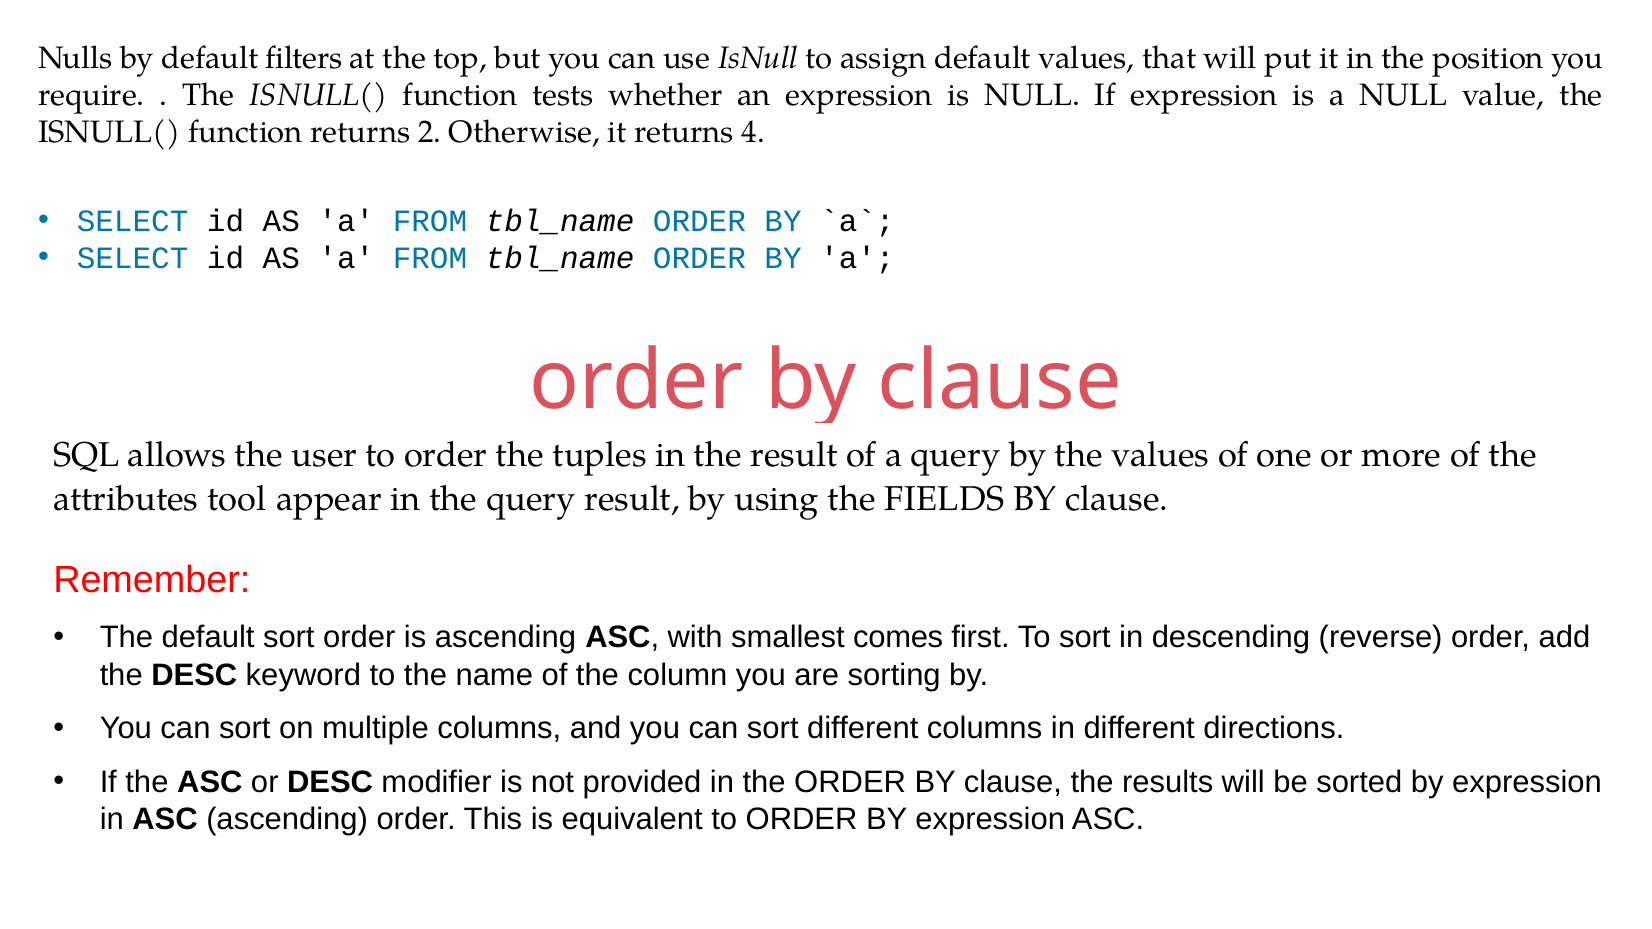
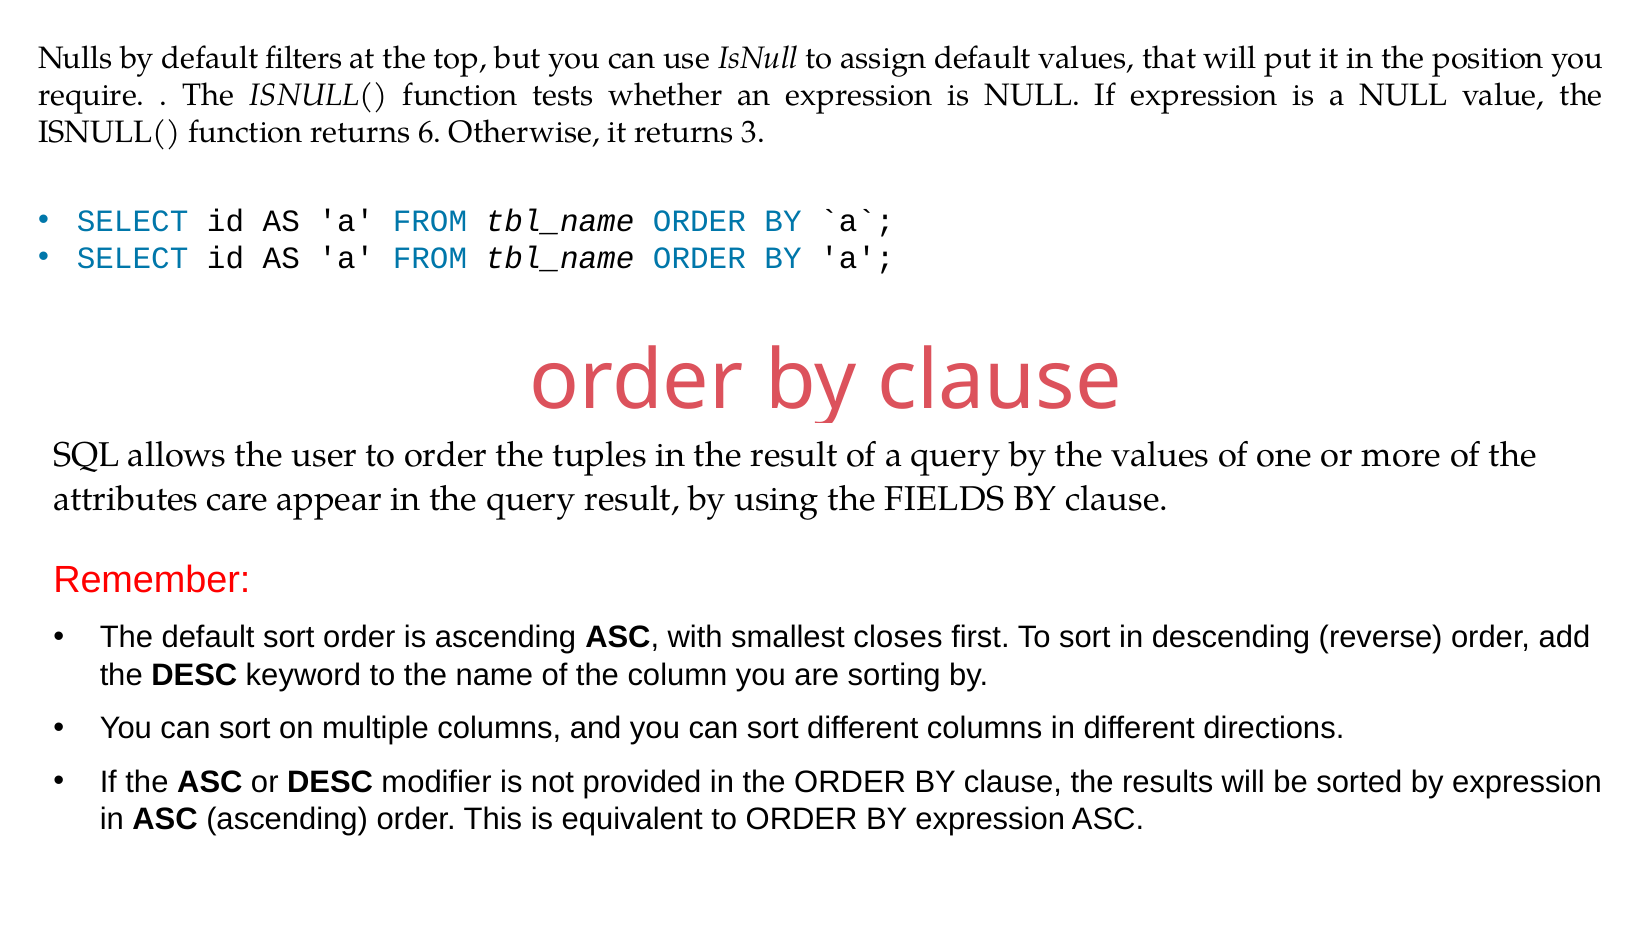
2: 2 -> 6 (430, 132)
4: 4 -> 3 (753, 132)
tool: tool -> care (237, 499)
comes: comes -> closes (898, 638)
